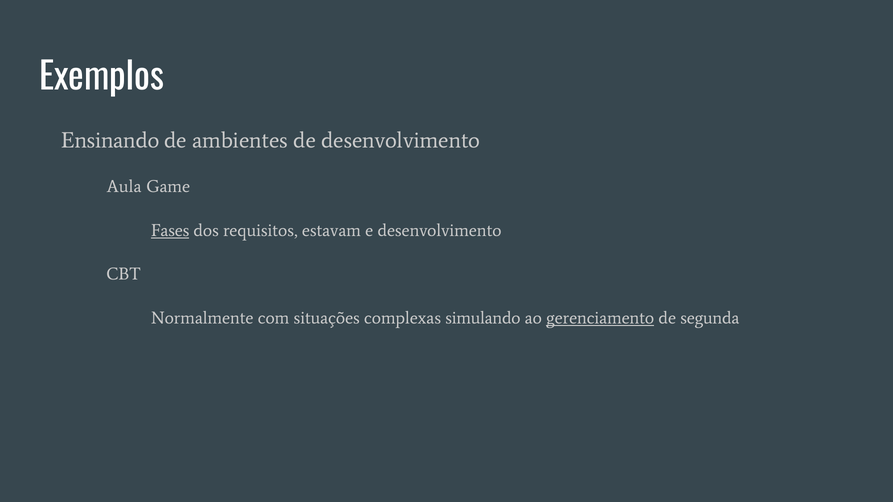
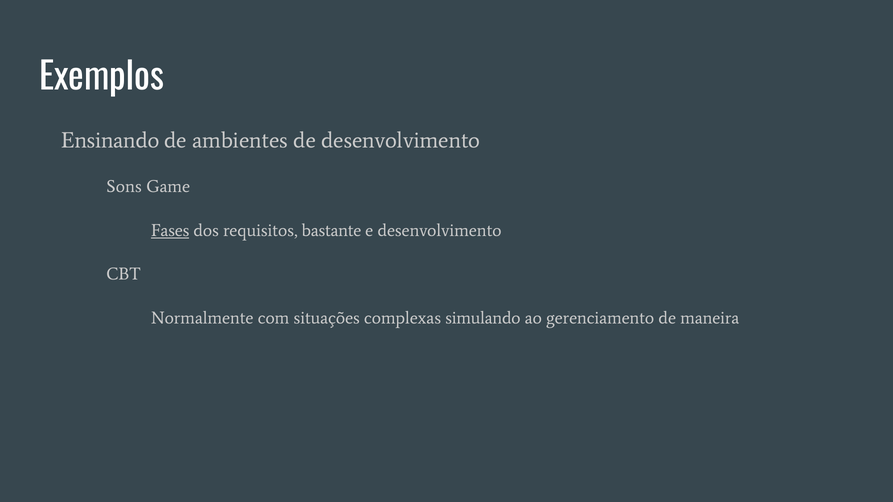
Aula: Aula -> Sons (124, 187)
estavam: estavam -> bastante (331, 231)
gerenciamento underline: present -> none (600, 318)
segunda: segunda -> maneira (710, 318)
